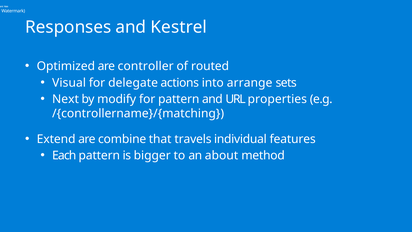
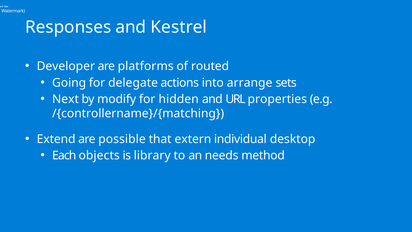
Optimized: Optimized -> Developer (66, 66)
controller: controller -> platforms (146, 66)
Visual: Visual -> Going (69, 83)
for pattern: pattern -> hidden (179, 99)
combine: combine -> possible (122, 139)
travels: travels -> extern (193, 139)
features: features -> desktop (293, 139)
Each pattern: pattern -> objects (99, 155)
bigger: bigger -> library (152, 155)
about: about -> needs (222, 155)
